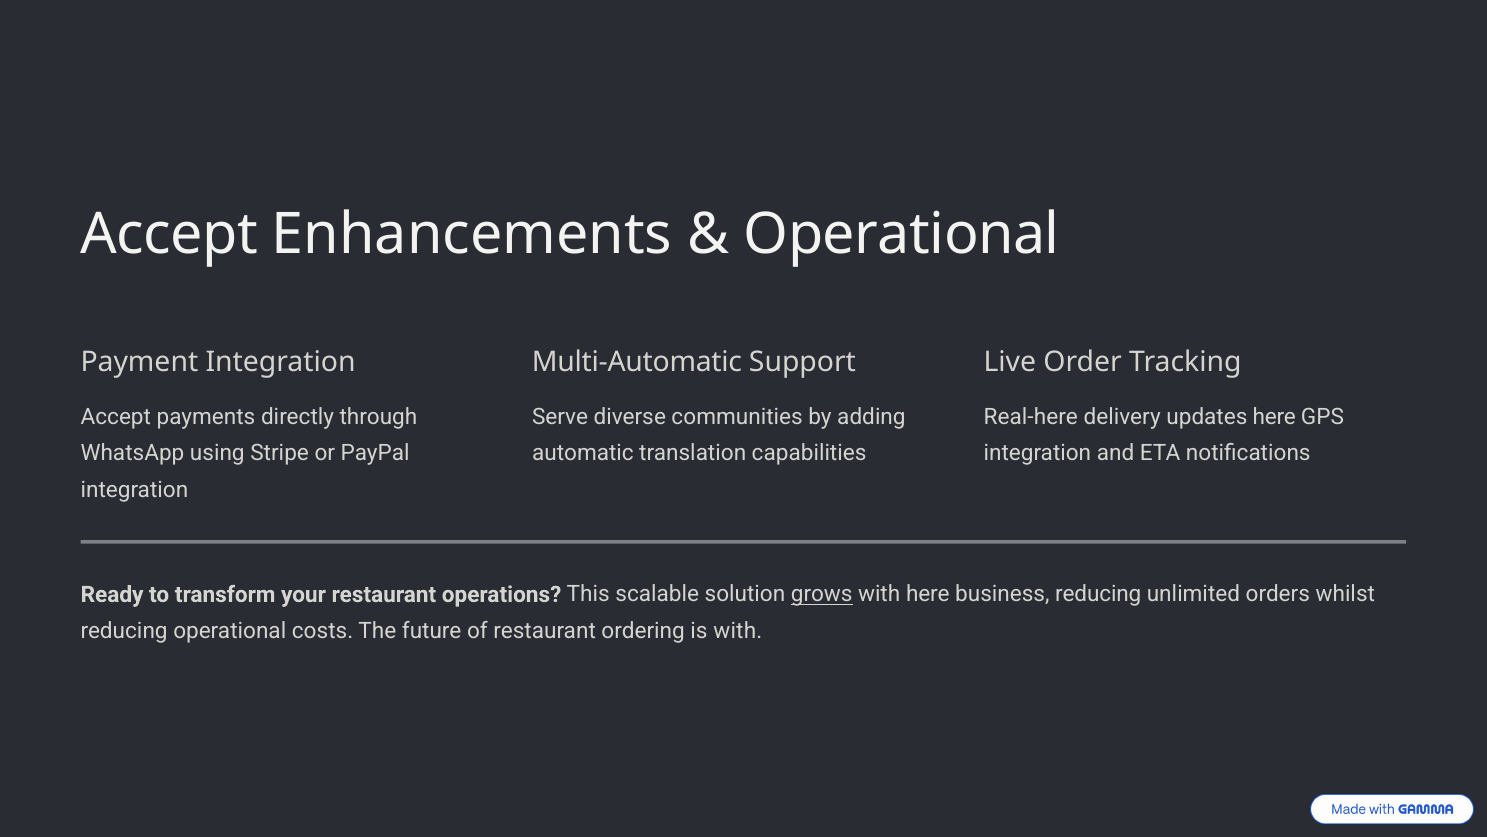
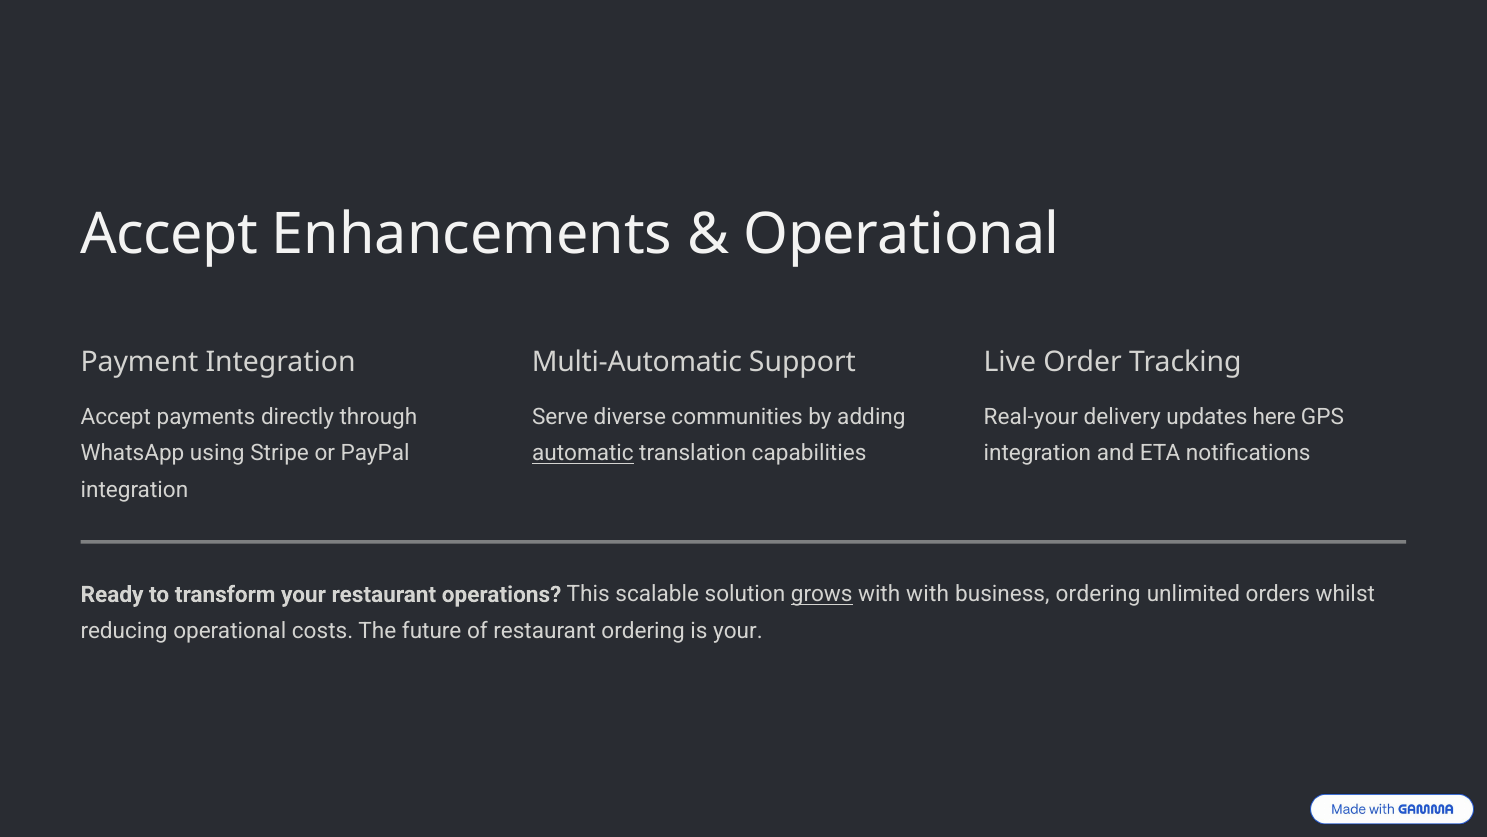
Real-here: Real-here -> Real-your (1031, 416)
automatic underline: none -> present (583, 453)
with here: here -> with (928, 594)
business reducing: reducing -> ordering (1098, 594)
is with: with -> your (738, 631)
